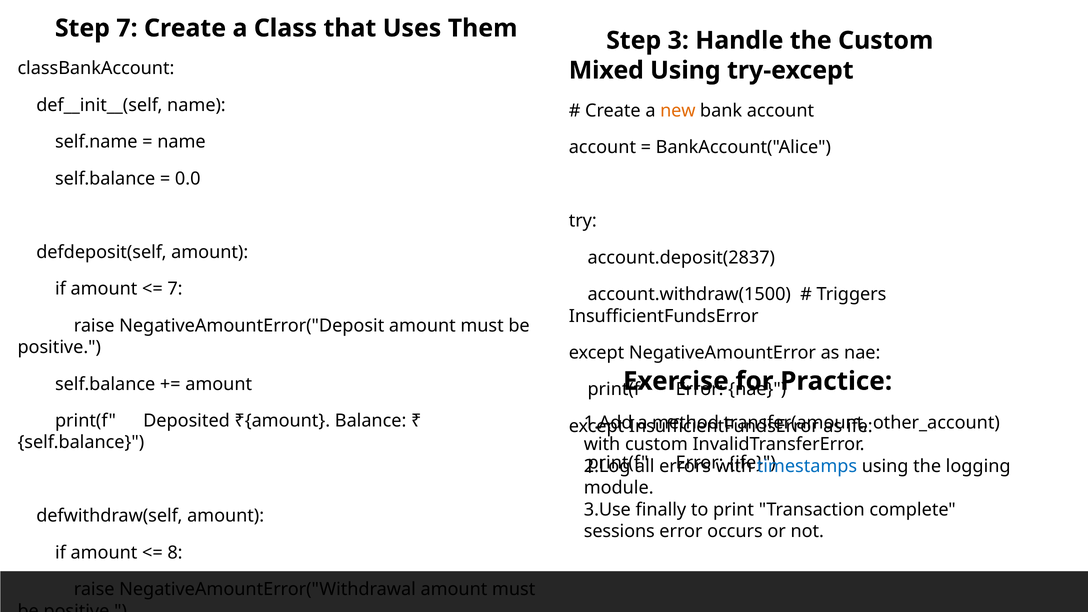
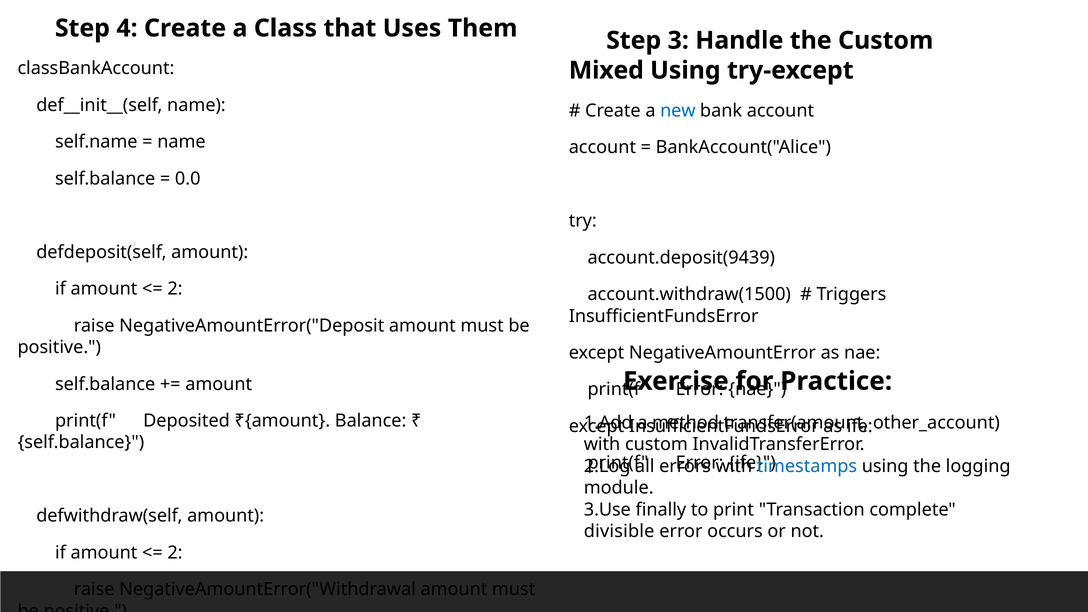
Step 7: 7 -> 4 (127, 28)
new colour: orange -> blue (678, 111)
account.deposit(2837: account.deposit(2837 -> account.deposit(9439 (681, 258)
7: 7 -> 2 (175, 289)
sessions: sessions -> divisible (619, 531)
8: 8 -> 2 (175, 553)
